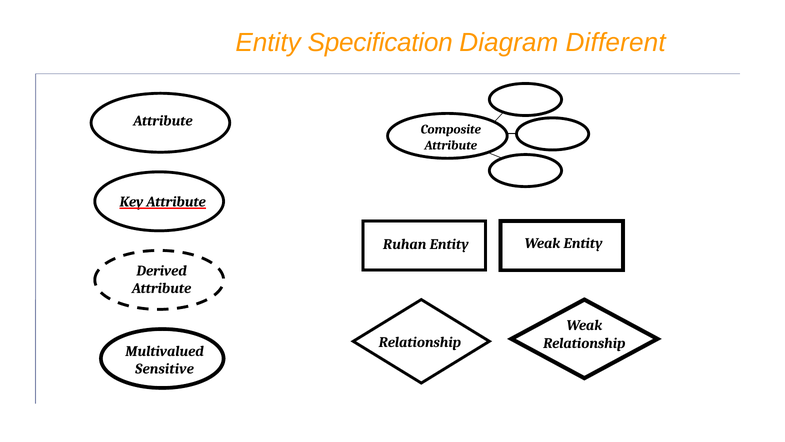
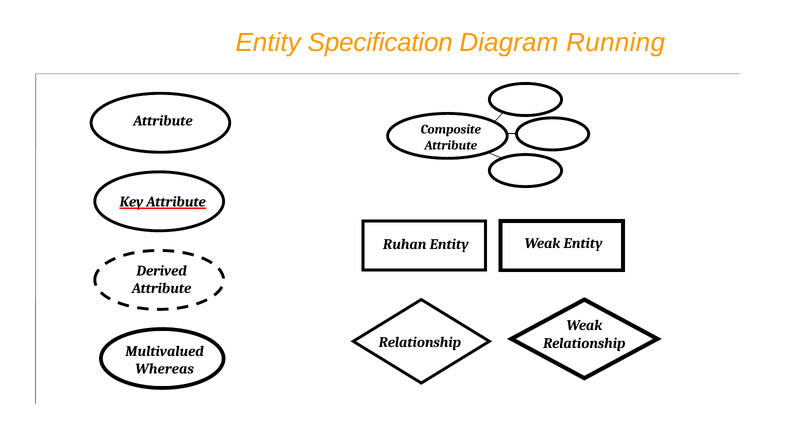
Different: Different -> Running (616, 43)
Sensitive: Sensitive -> Whereas (164, 369)
